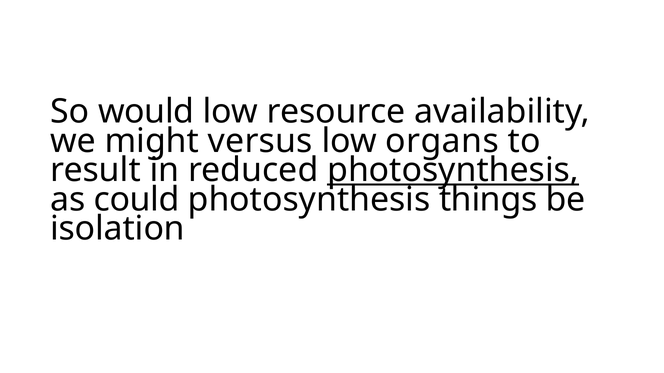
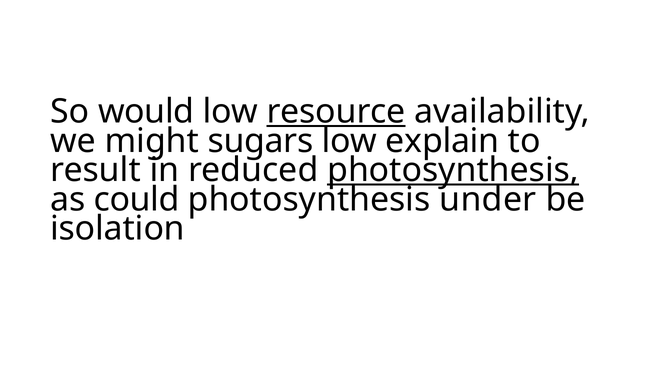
resource underline: none -> present (336, 112)
versus: versus -> sugars (260, 141)
organs: organs -> explain (442, 141)
things: things -> under (488, 200)
